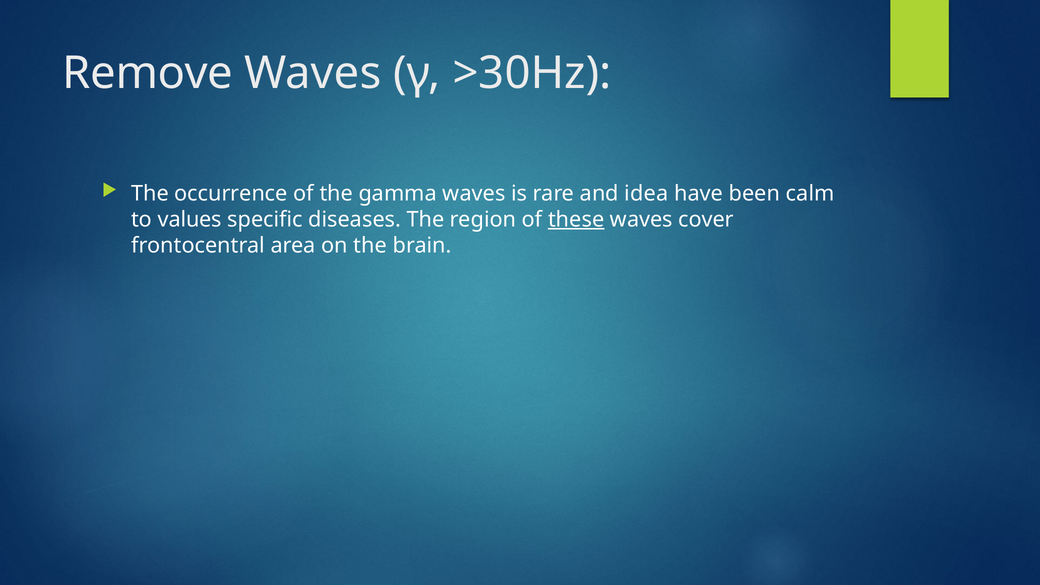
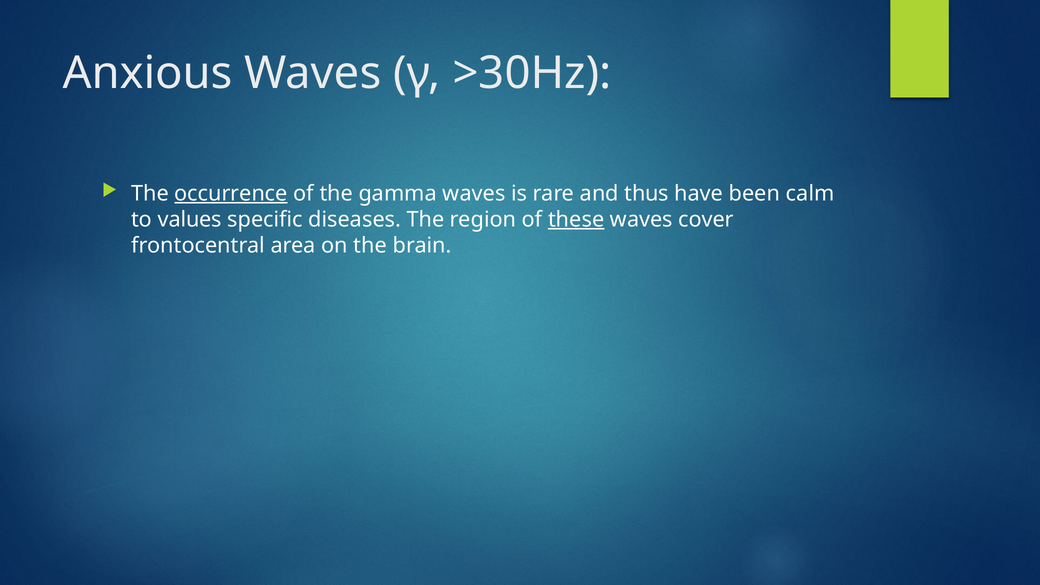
Remove: Remove -> Anxious (148, 73)
occurrence underline: none -> present (231, 194)
idea: idea -> thus (647, 194)
